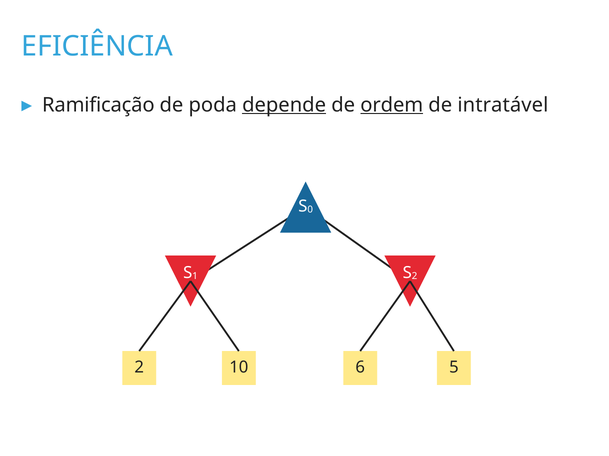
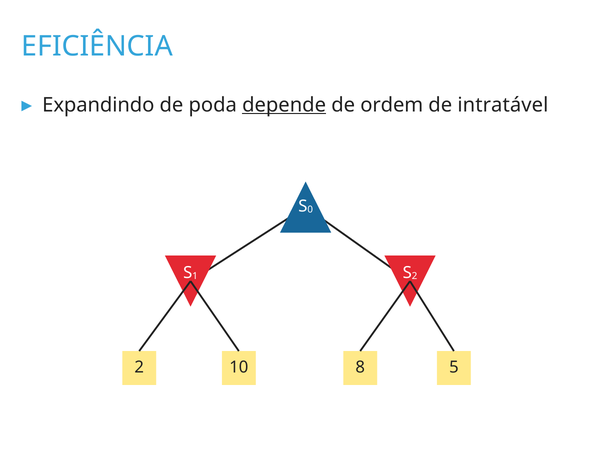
Ramificação: Ramificação -> Expandindo (98, 105)
ordem underline: present -> none (392, 105)
6: 6 -> 8 (360, 368)
